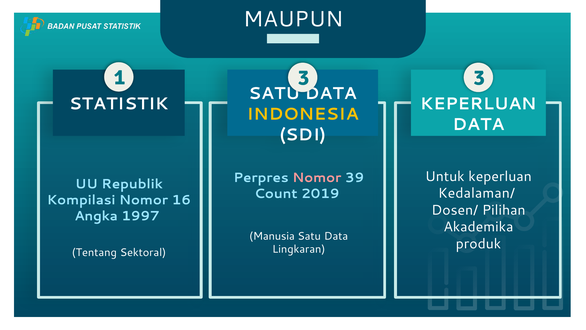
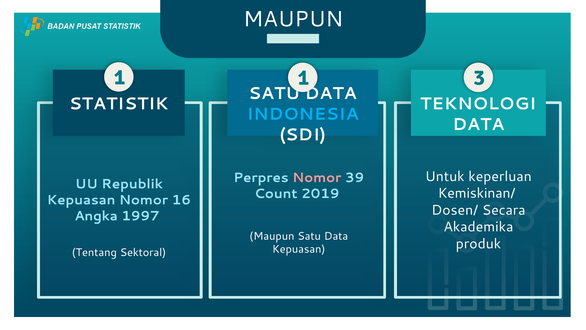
1 3: 3 -> 1 (303, 77)
KEPERLUAN: KEPERLUAN -> TEKNOLOGI (478, 104)
INDONESIA colour: yellow -> light blue (303, 114)
Kedalaman/: Kedalaman/ -> Kemiskinan/ (477, 193)
Kompilasi: Kompilasi -> Kepuasan (81, 200)
Pilihan: Pilihan -> Secara (504, 210)
Manusia: Manusia -> Maupun (272, 236)
Lingkaran: Lingkaran -> Kepuasan (299, 249)
